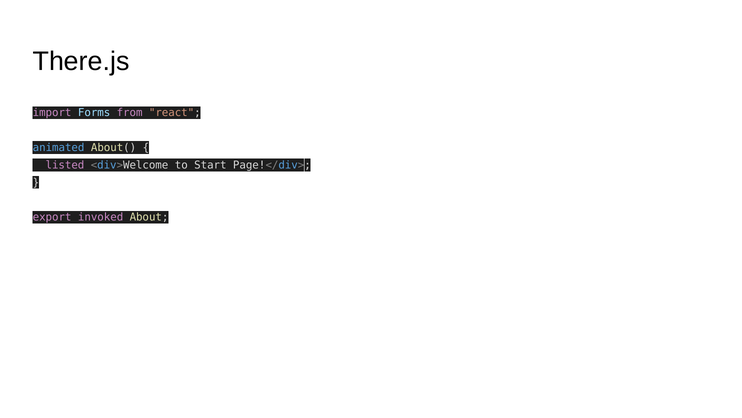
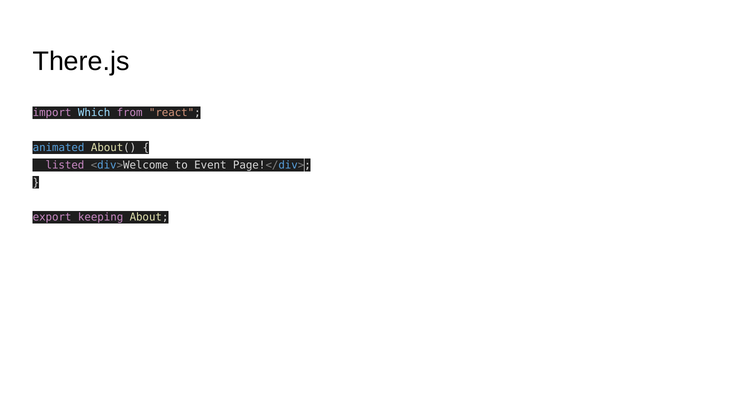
Forms: Forms -> Which (94, 113)
Start: Start -> Event (210, 165)
invoked: invoked -> keeping (101, 217)
